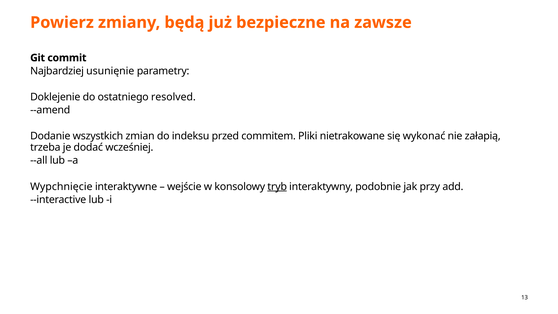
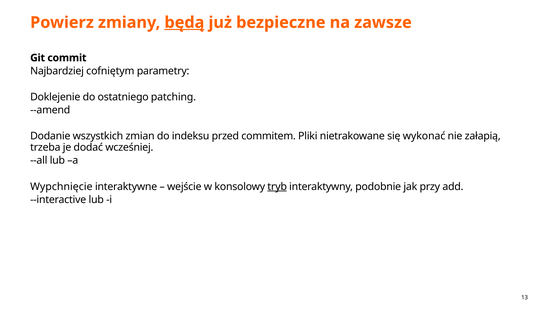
będą underline: none -> present (184, 22)
usunięnie: usunięnie -> cofniętym (110, 71)
resolved: resolved -> patching (173, 97)
